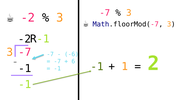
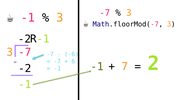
-2: -2 -> -1 (28, 18)
1: 1 -> 7 (125, 66)
-1: -1 -> -2 (25, 68)
